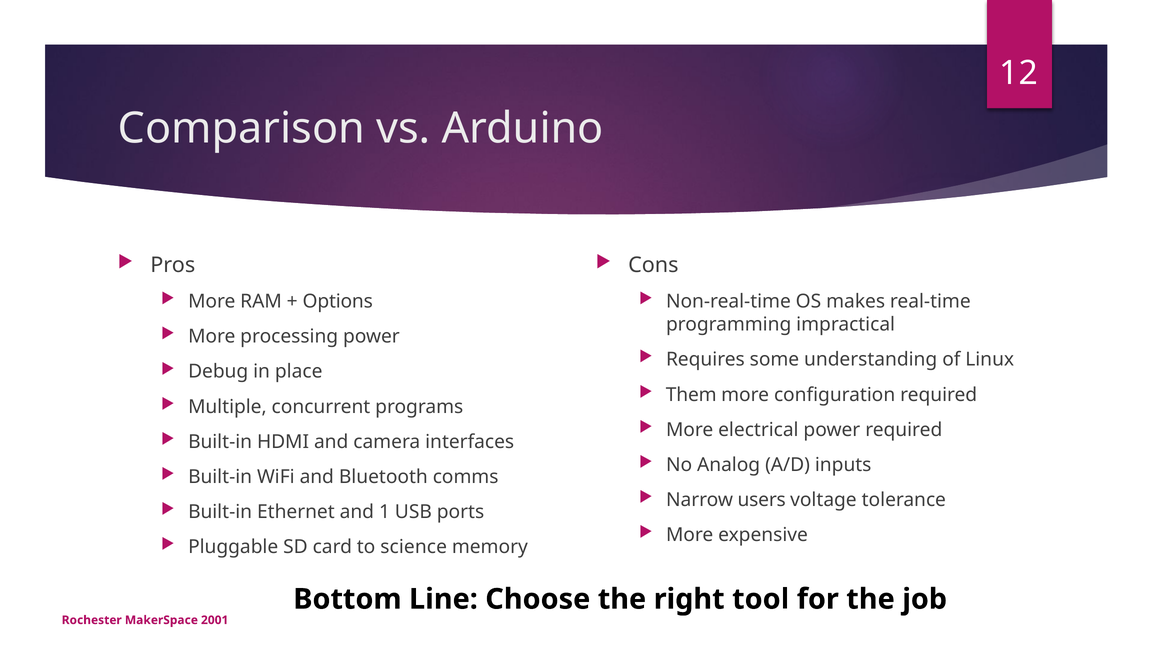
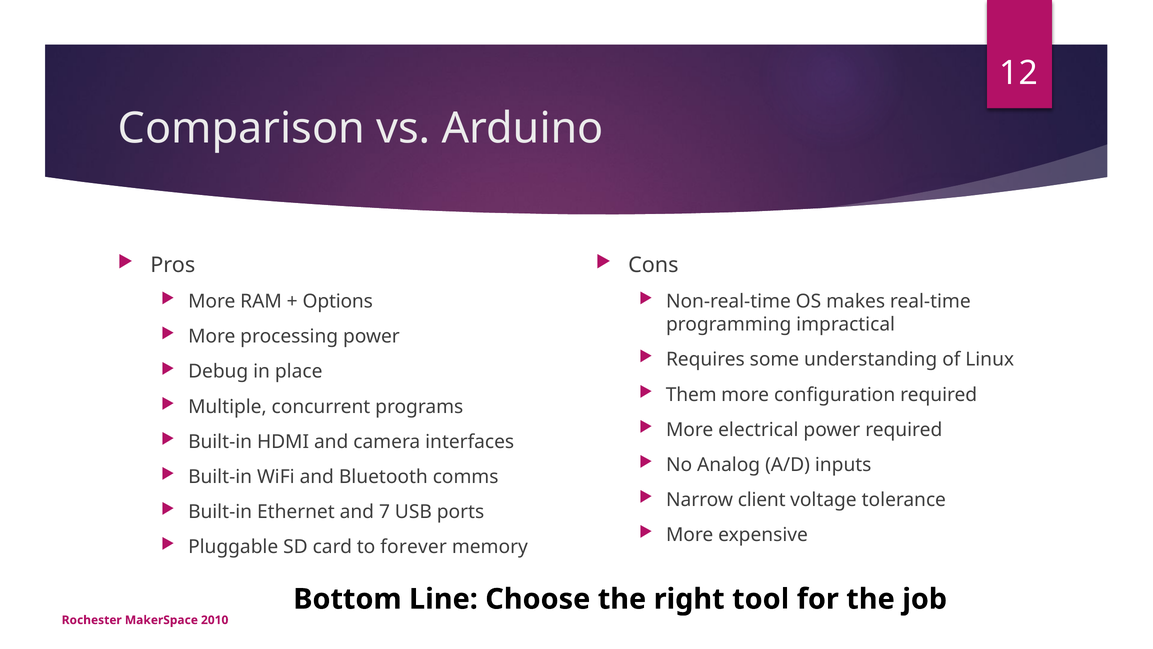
users: users -> client (762, 500)
1: 1 -> 7 (385, 512)
science: science -> forever (414, 547)
2001: 2001 -> 2010 (215, 620)
